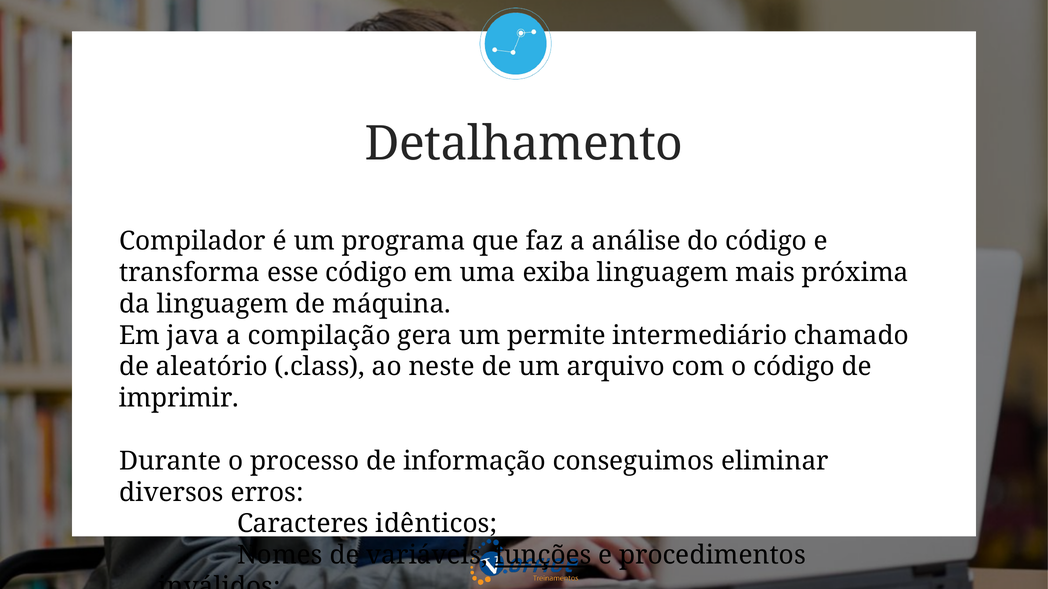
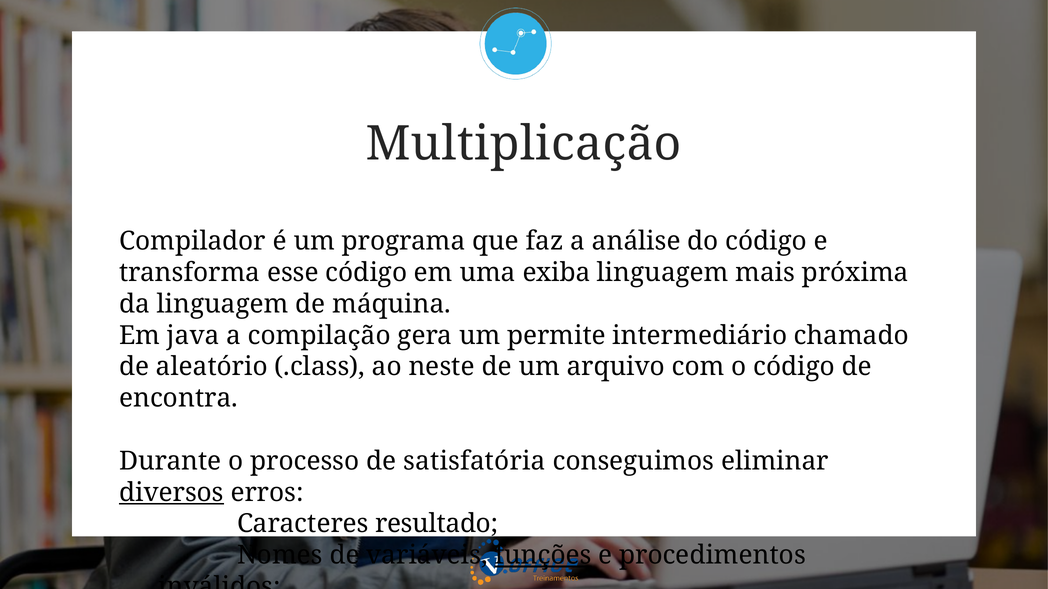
Detalhamento: Detalhamento -> Multiplicação (524, 144)
imprimir: imprimir -> encontra (179, 398)
informação: informação -> satisfatória (474, 461)
diversos underline: none -> present (171, 493)
idênticos: idênticos -> resultado (437, 524)
